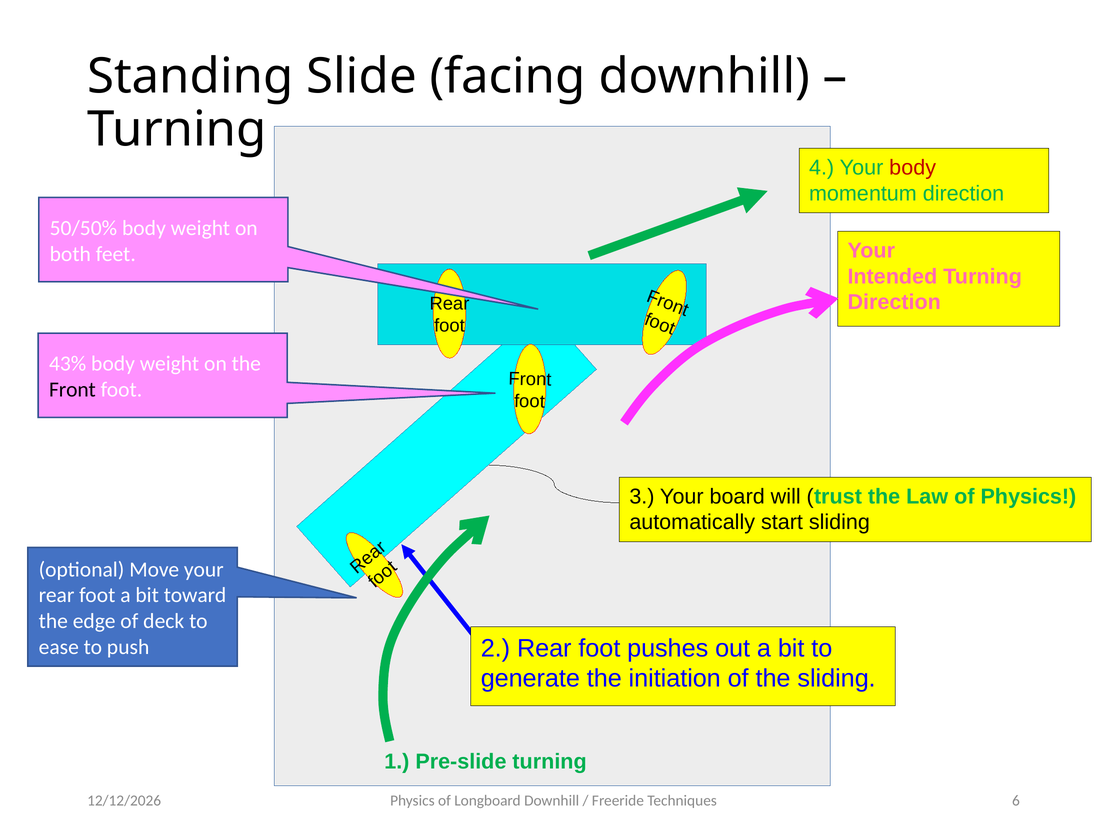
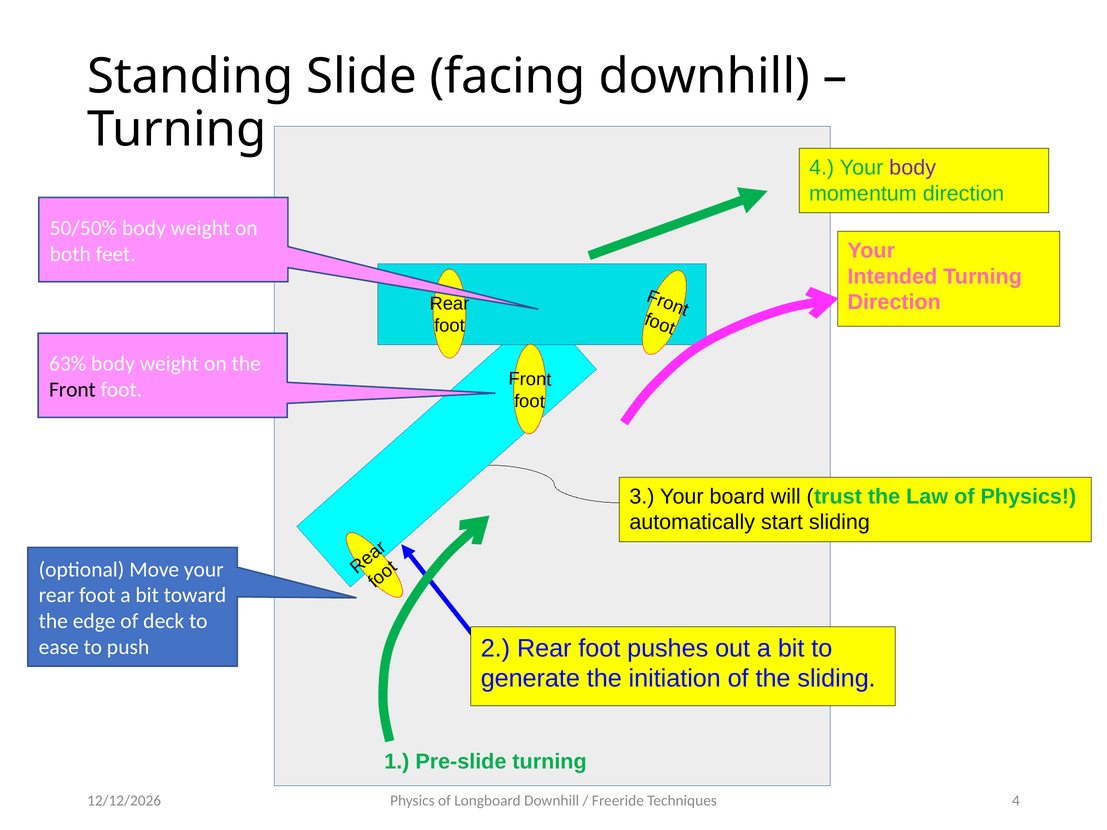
body colour: red -> purple (913, 168)
43%: 43% -> 63% (68, 364)
Techniques 6: 6 -> 4 (1016, 801)
